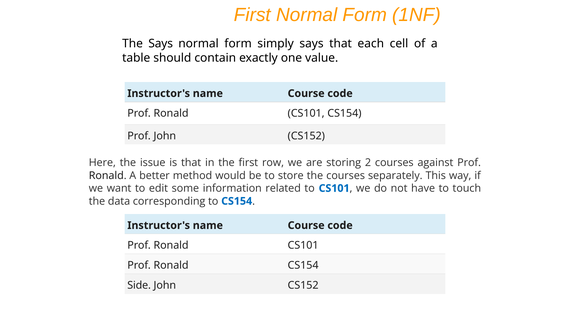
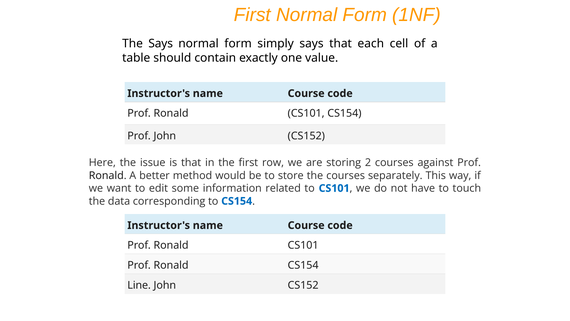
Side: Side -> Line (139, 285)
